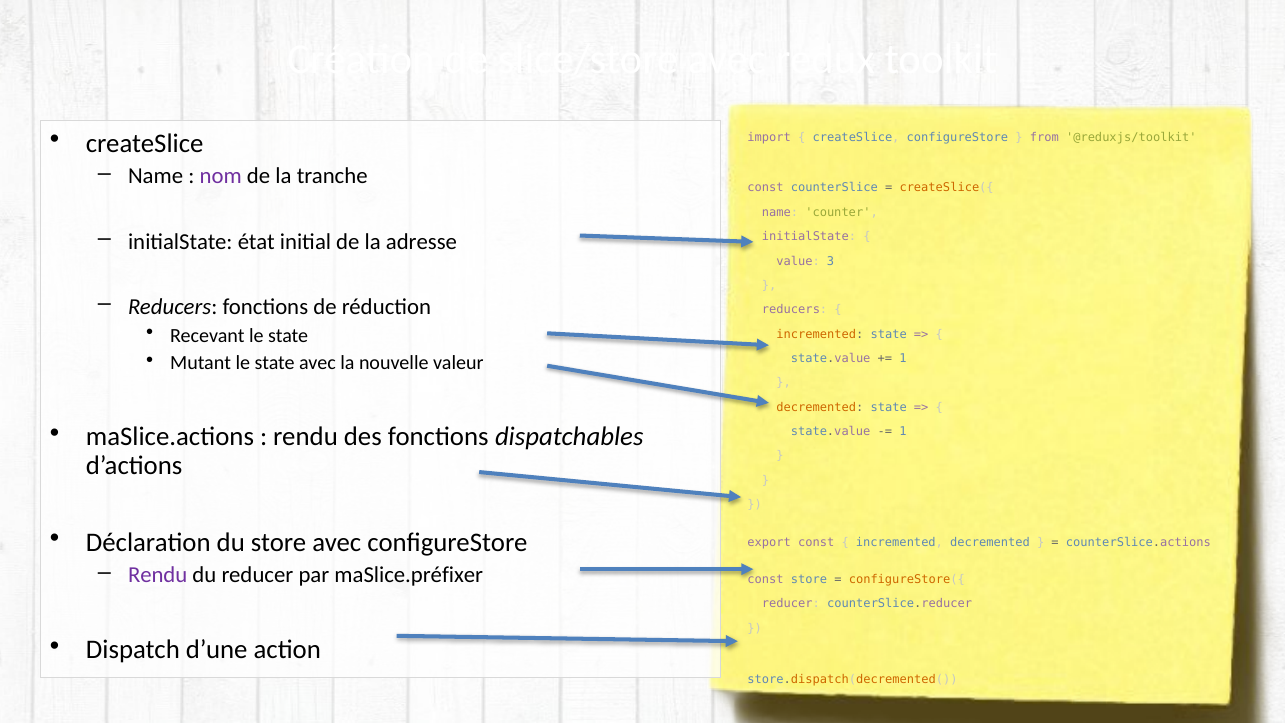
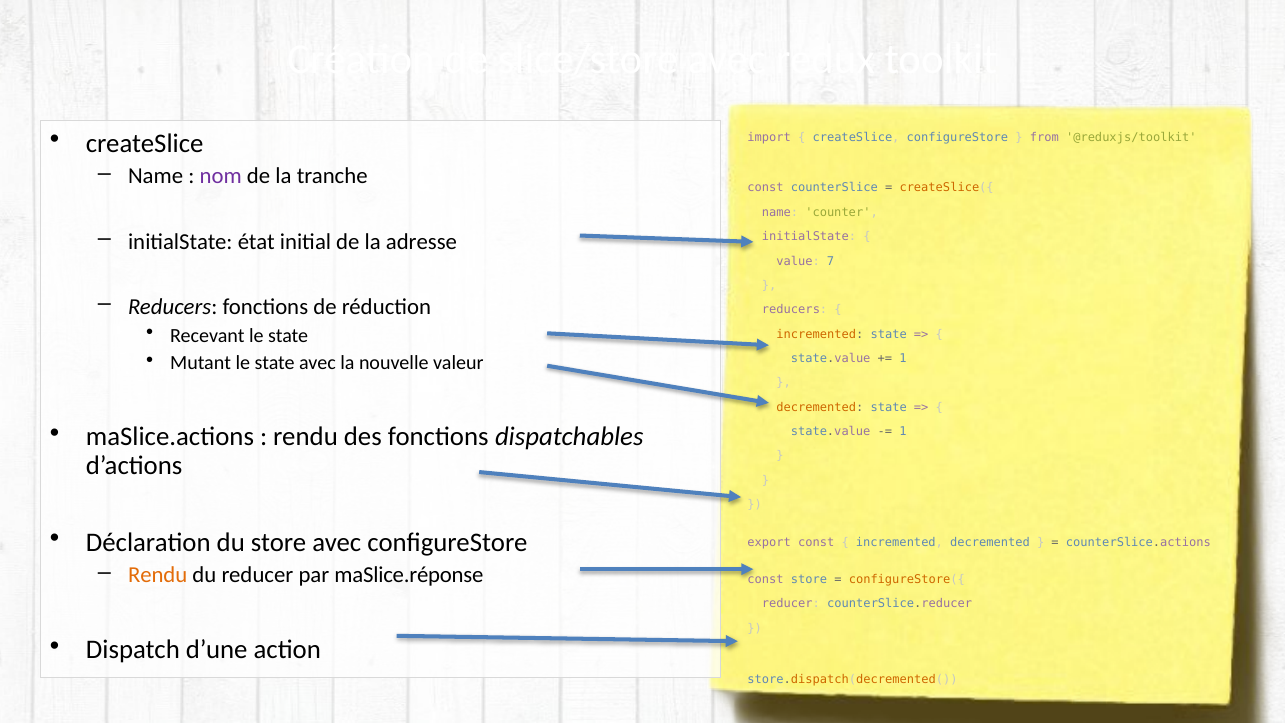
3: 3 -> 7 (831, 261)
Rendu colour: purple -> orange (158, 575)
maSlice.préfixer: maSlice.préfixer -> maSlice.réponse (409, 575)
